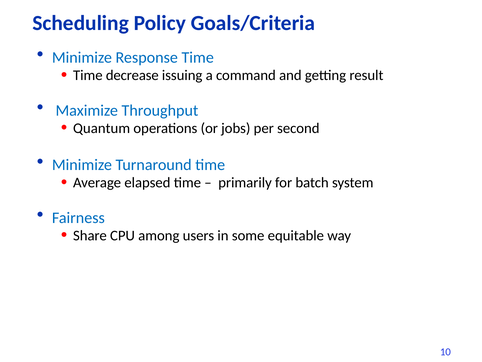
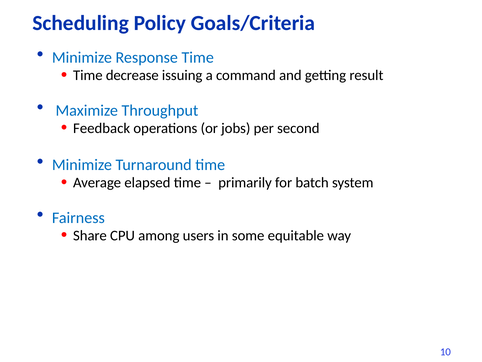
Quantum: Quantum -> Feedback (102, 128)
